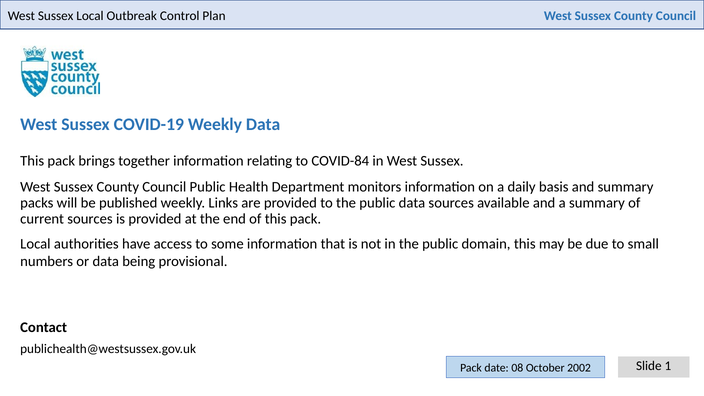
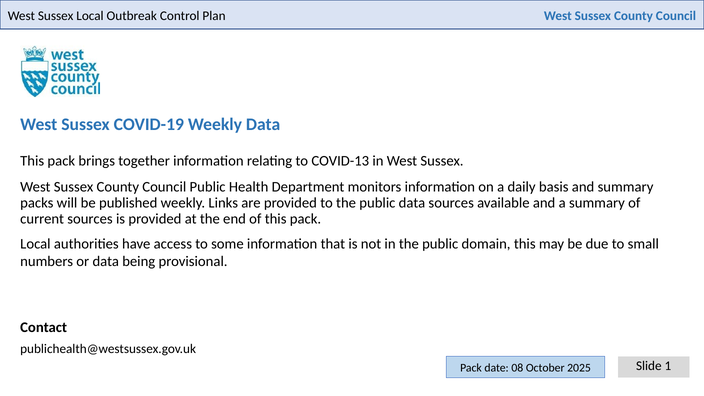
COVID-84: COVID-84 -> COVID-13 (340, 161)
2002: 2002 -> 2025 (579, 368)
